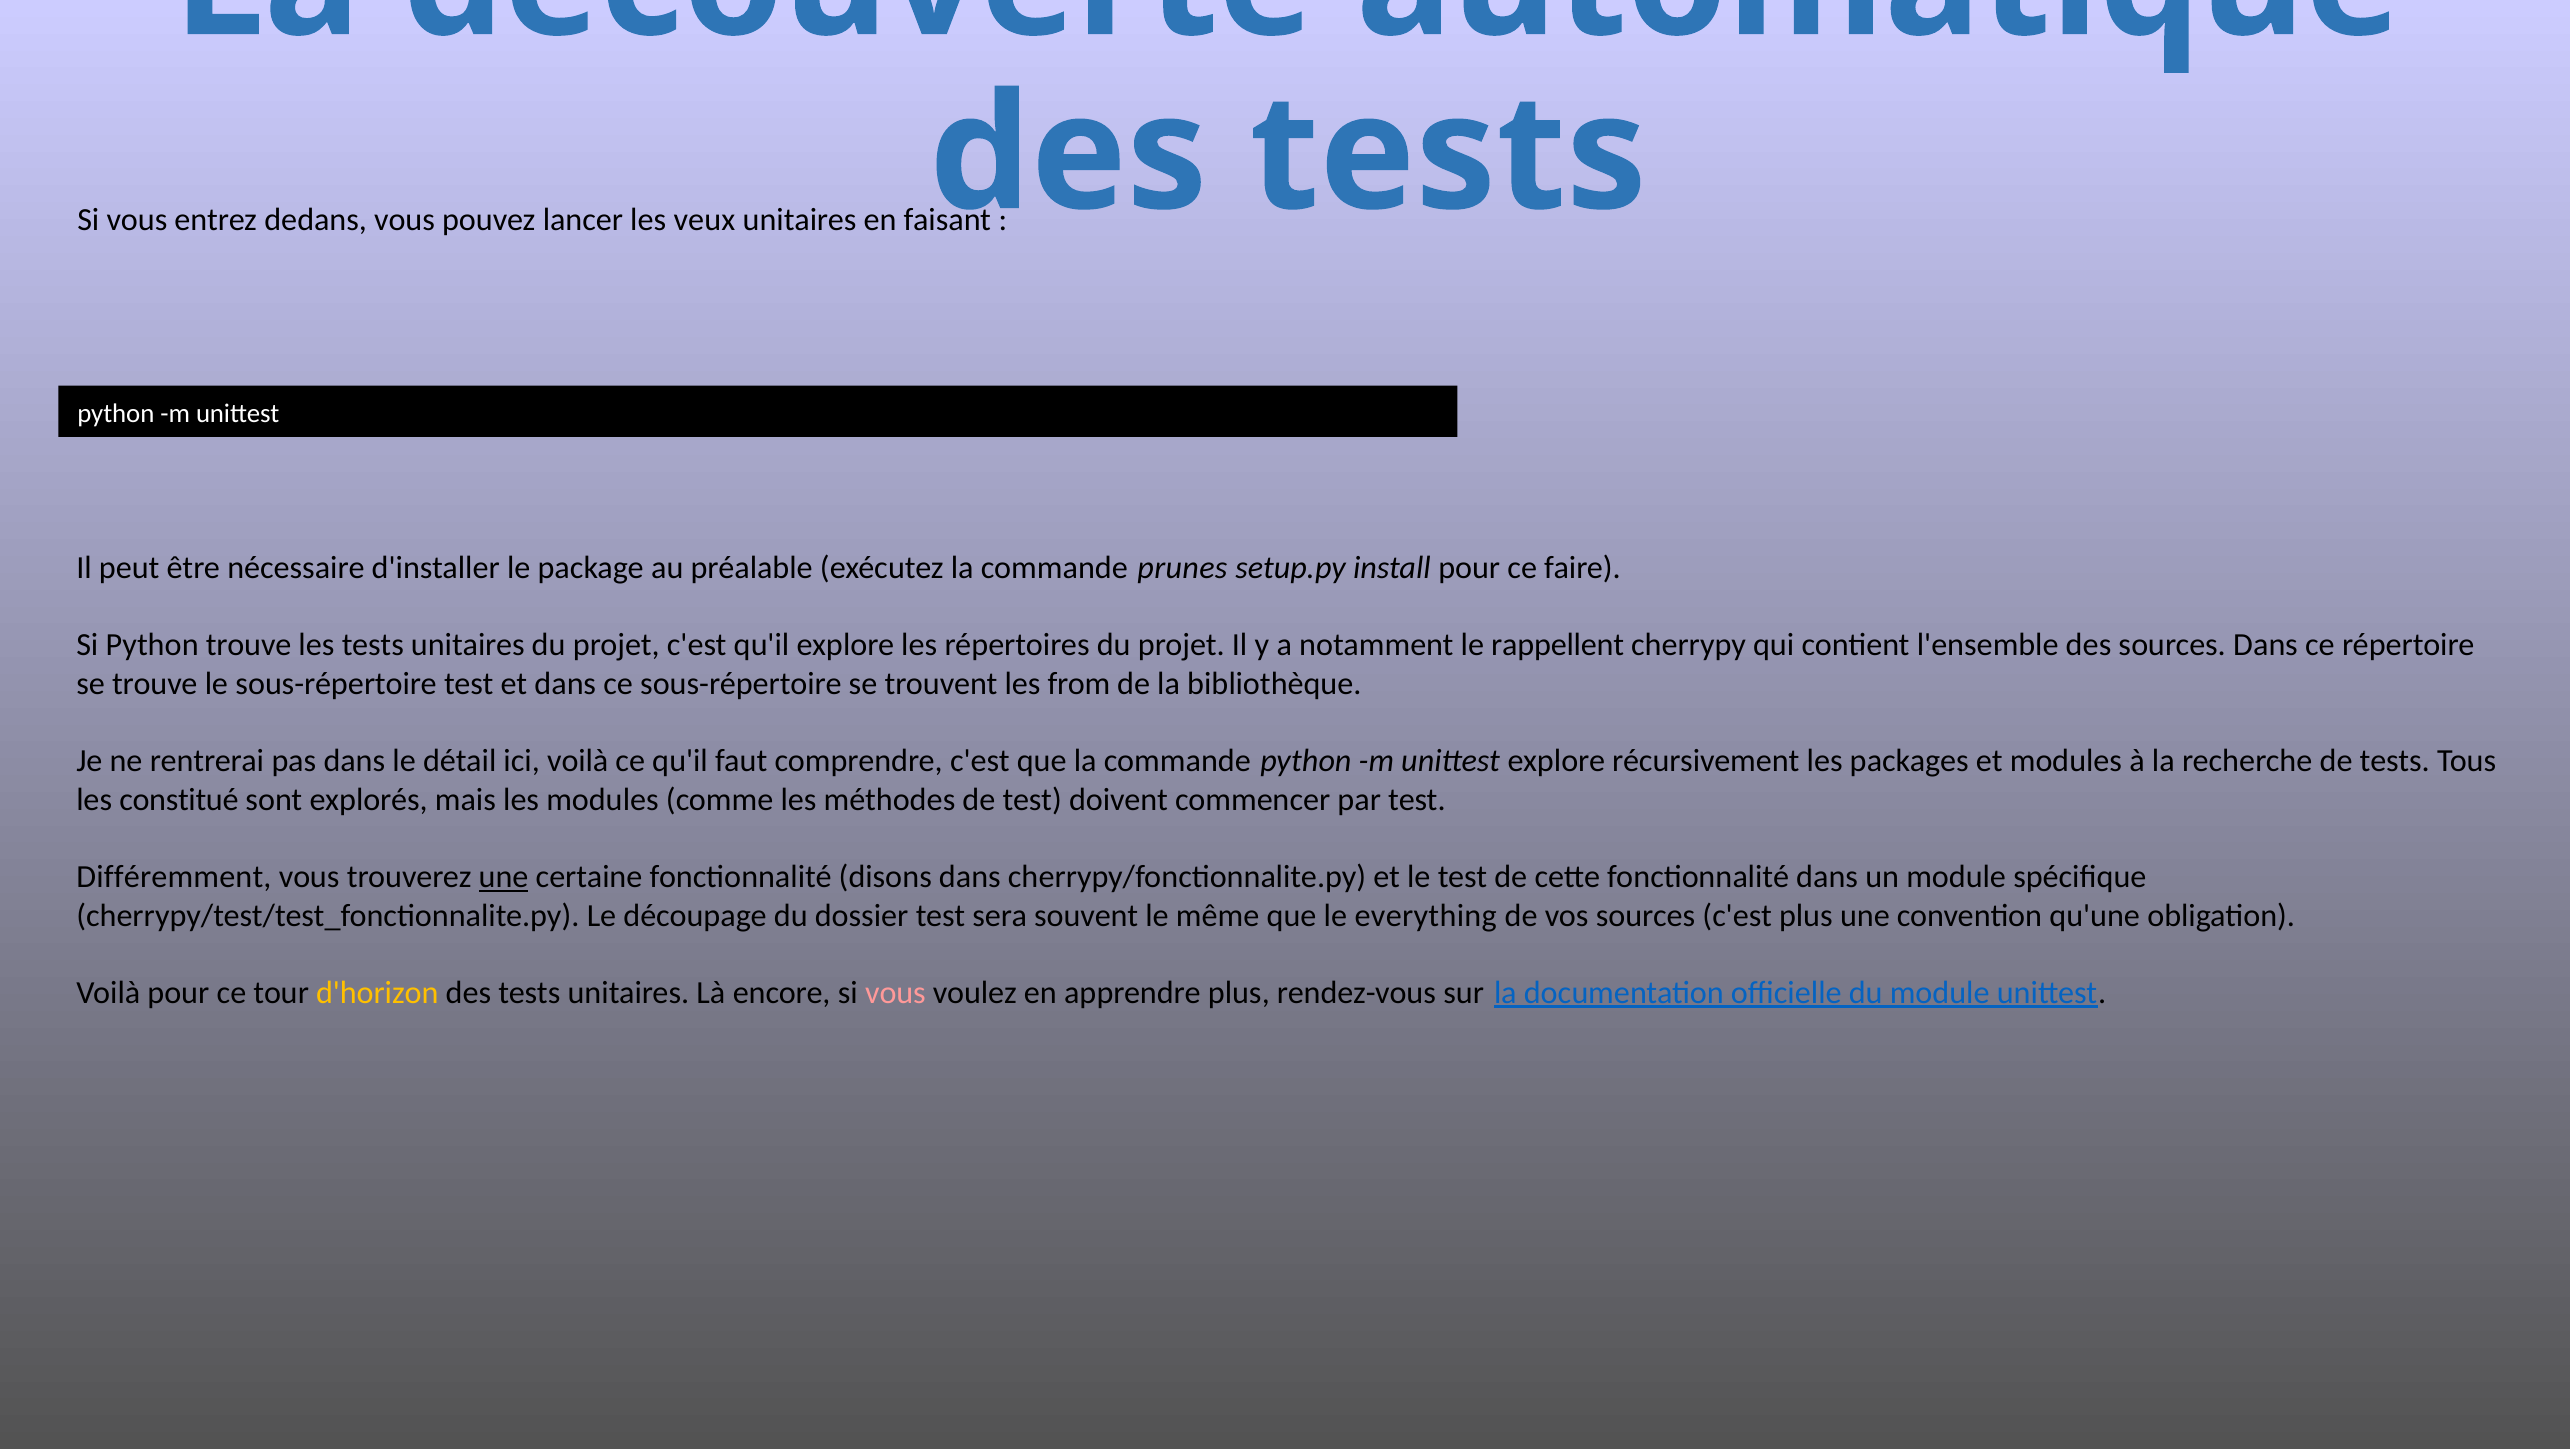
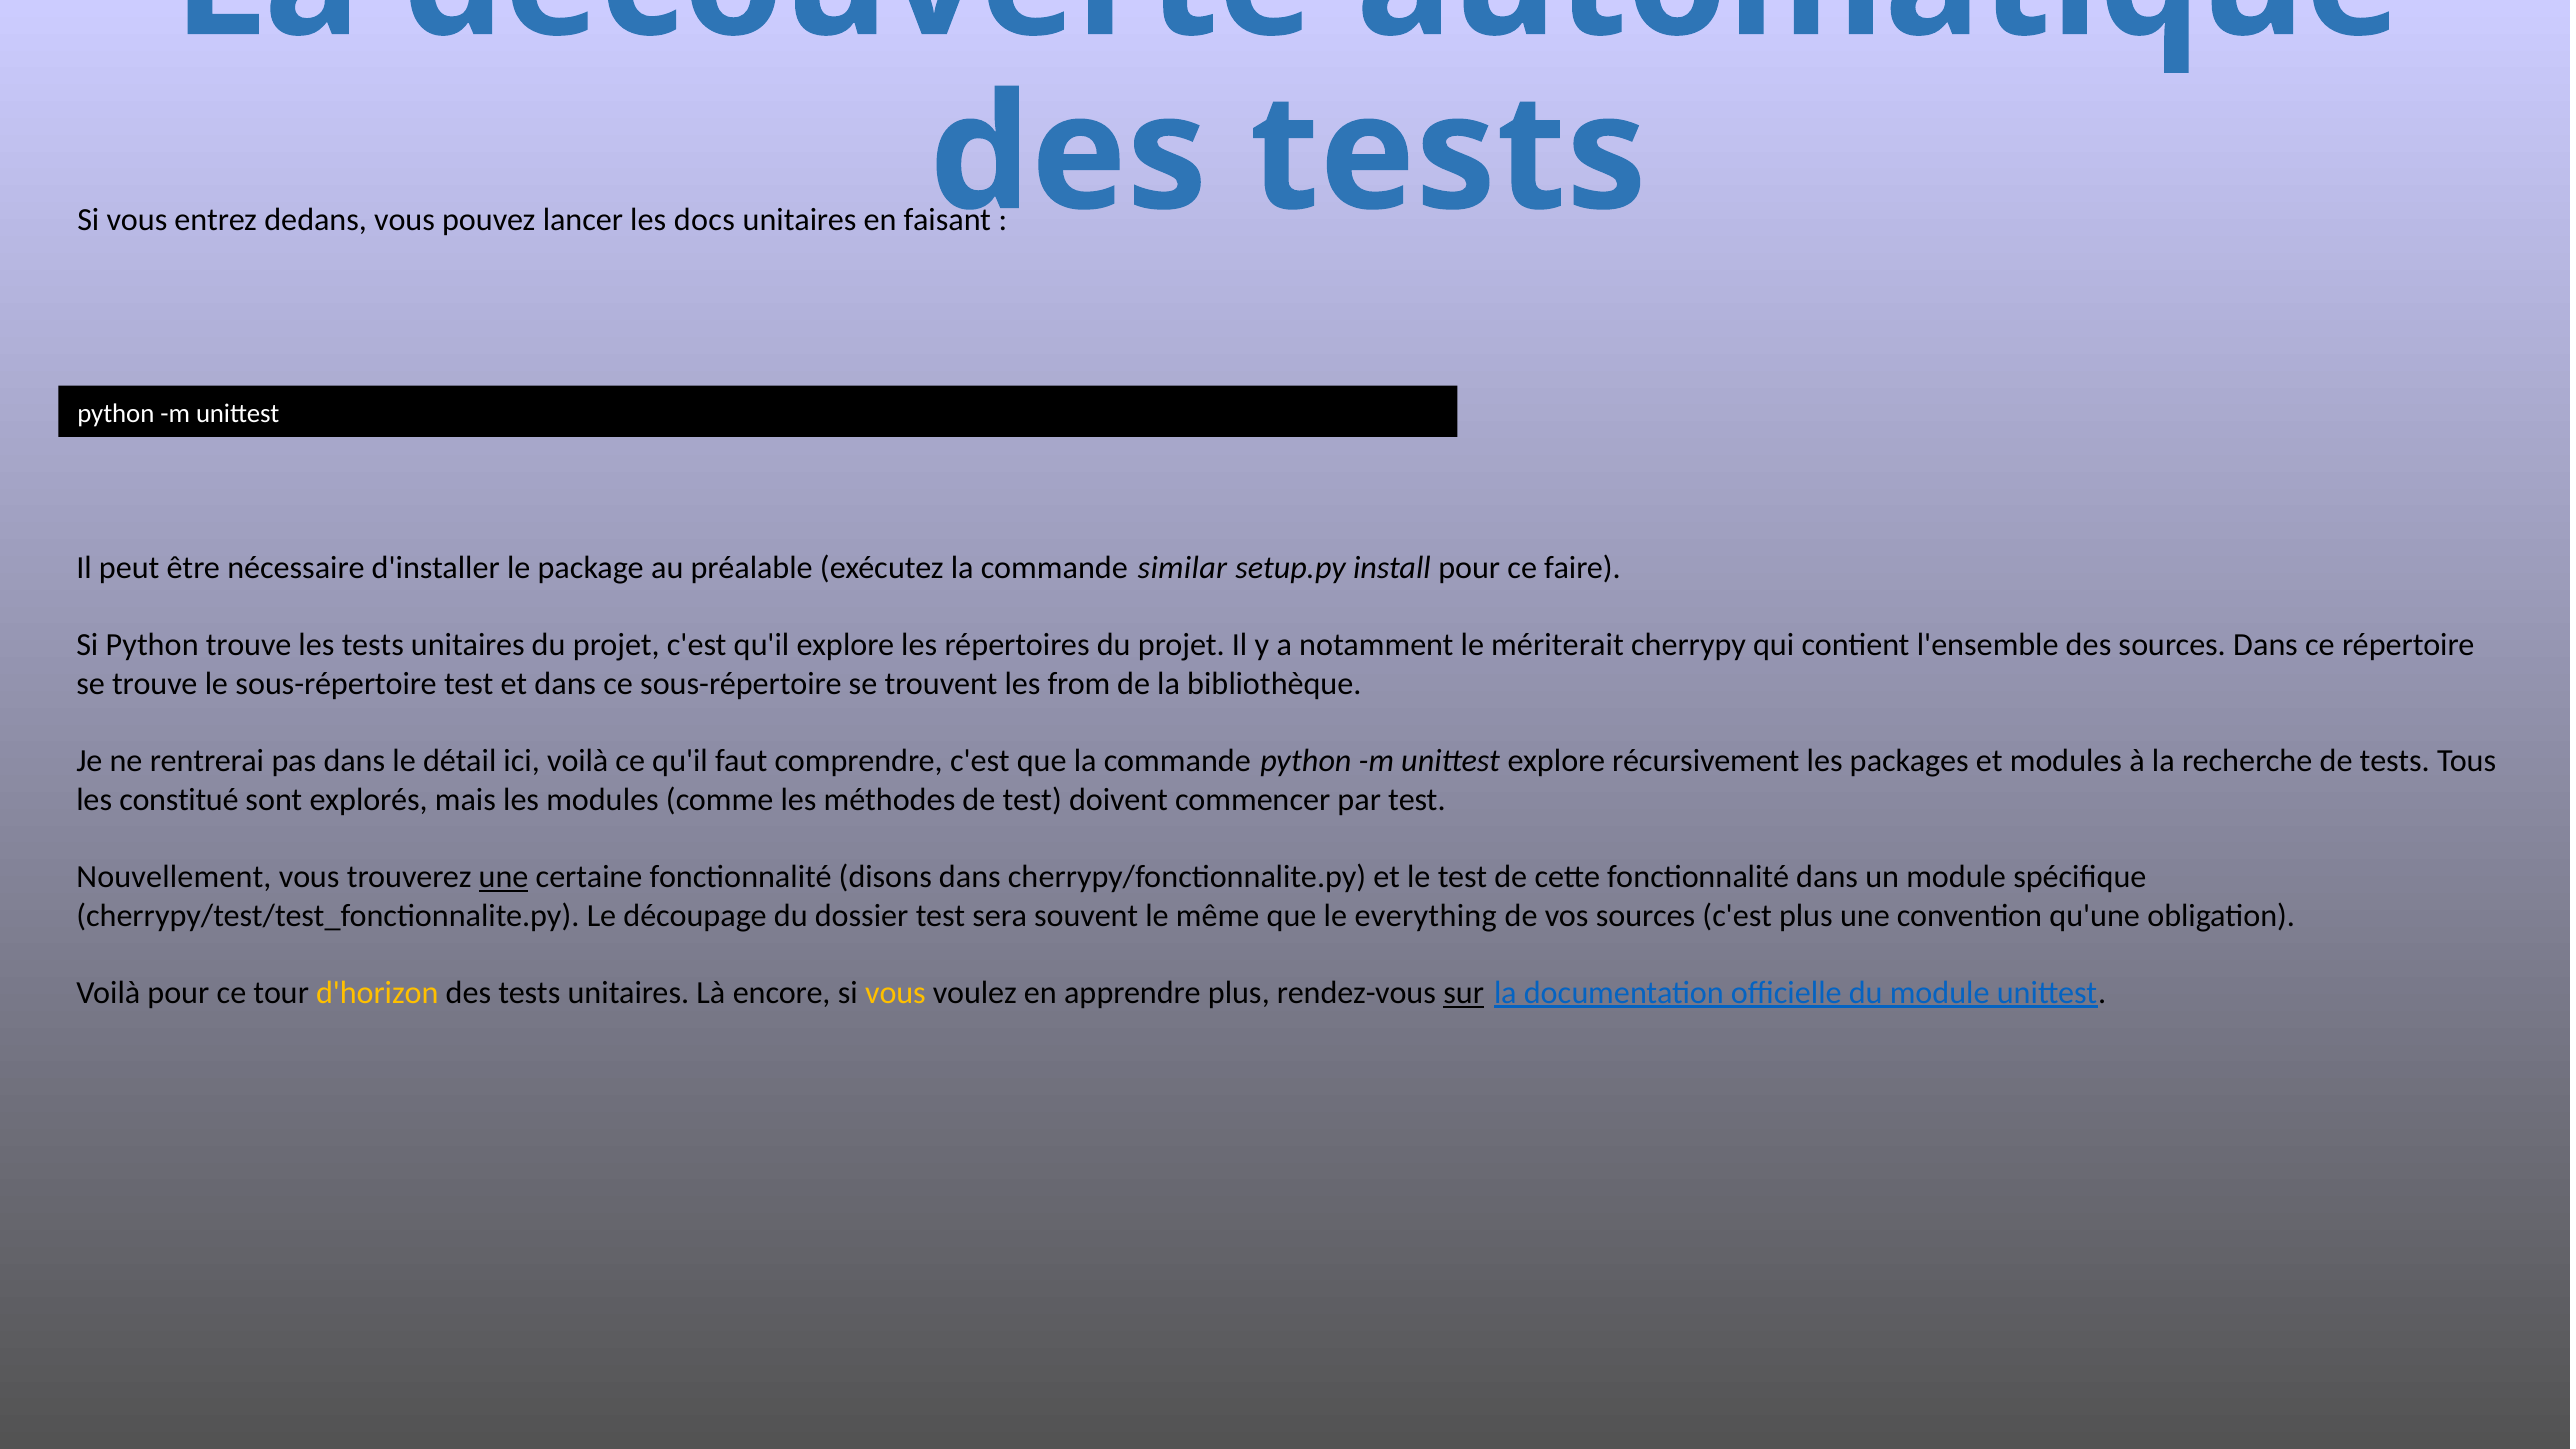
veux: veux -> docs (704, 220)
prunes: prunes -> similar (1182, 568)
rappellent: rappellent -> mériterait (1557, 645)
Différemment: Différemment -> Nouvellement (174, 877)
vous colour: pink -> yellow (895, 993)
sur underline: none -> present (1464, 993)
